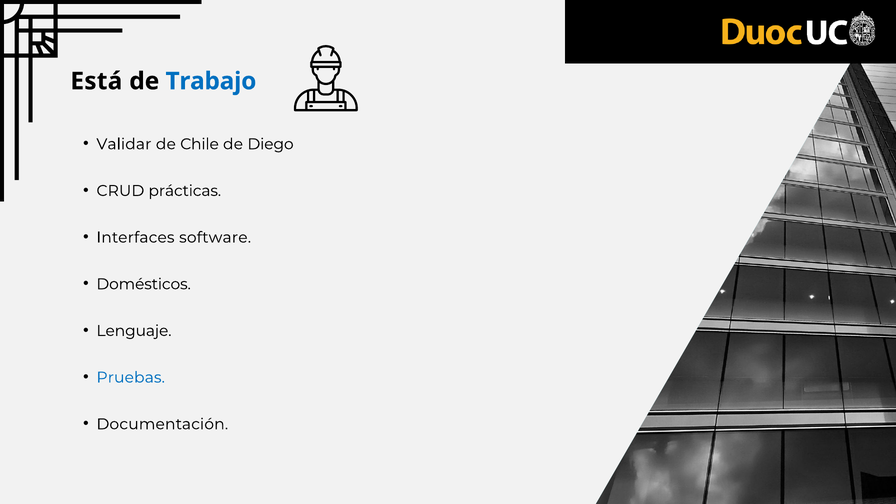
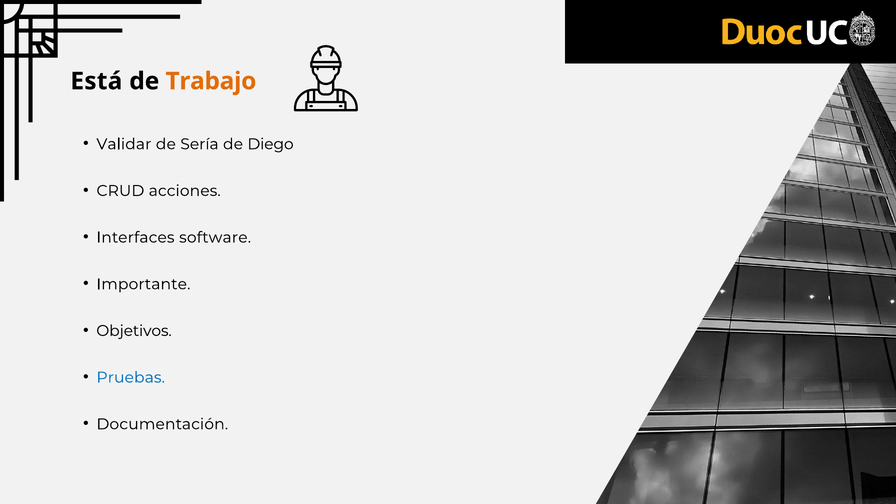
Trabajo colour: blue -> orange (211, 81)
Chile: Chile -> Sería (199, 144)
prácticas: prácticas -> acciones (185, 191)
Domésticos: Domésticos -> Importante (143, 284)
Lenguaje: Lenguaje -> Objetivos (134, 331)
